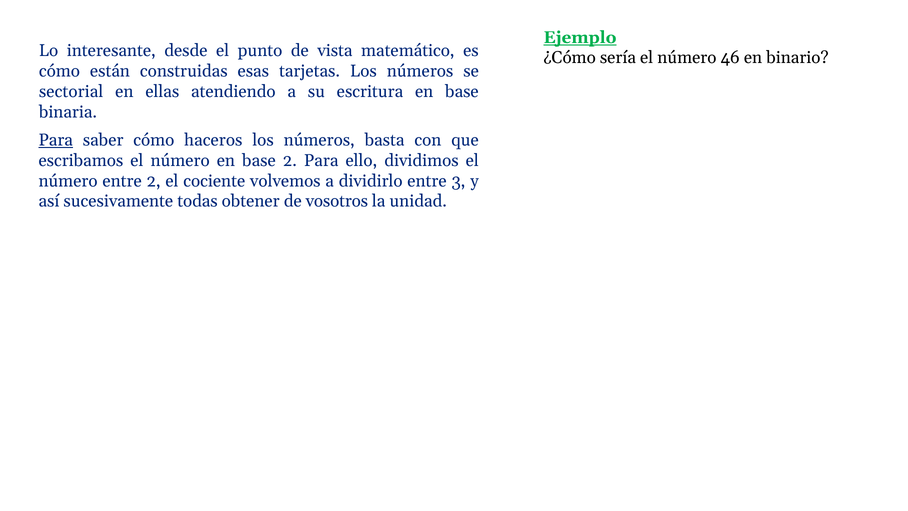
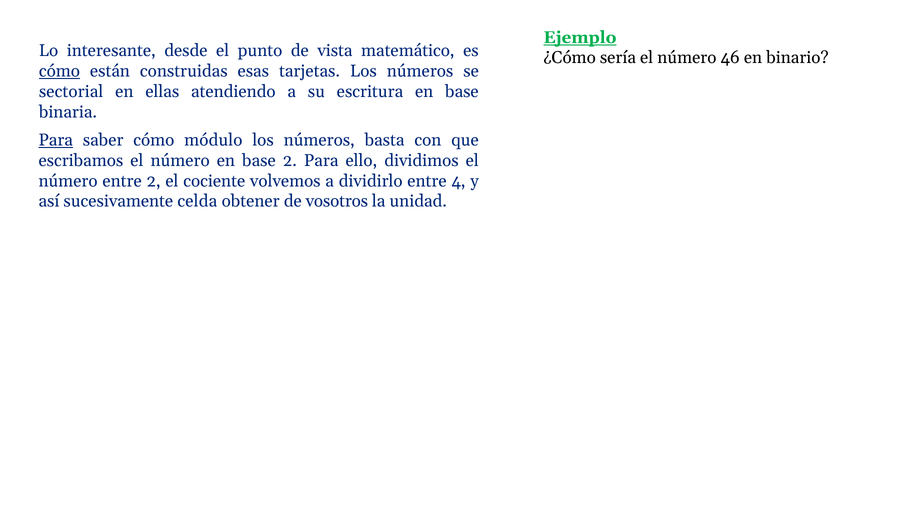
cómo underline: none -> present (59, 71)
haceros: haceros -> módulo (213, 140)
3: 3 -> 4 (458, 181)
todas: todas -> celda (197, 201)
